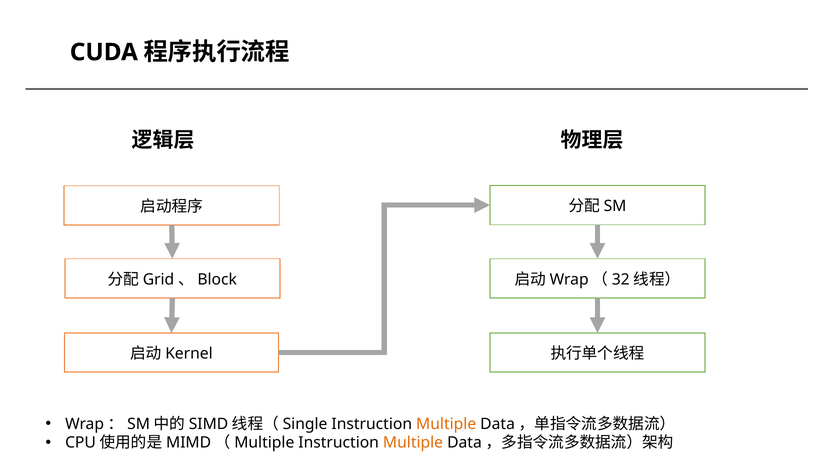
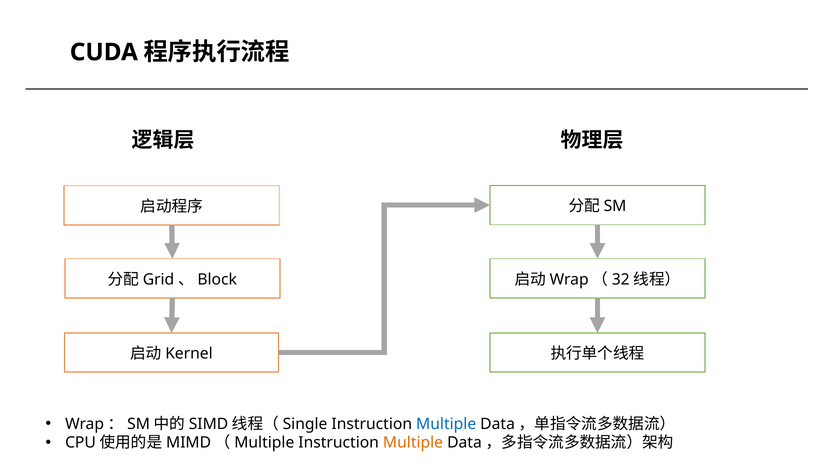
Multiple colour: orange -> blue (446, 424)
